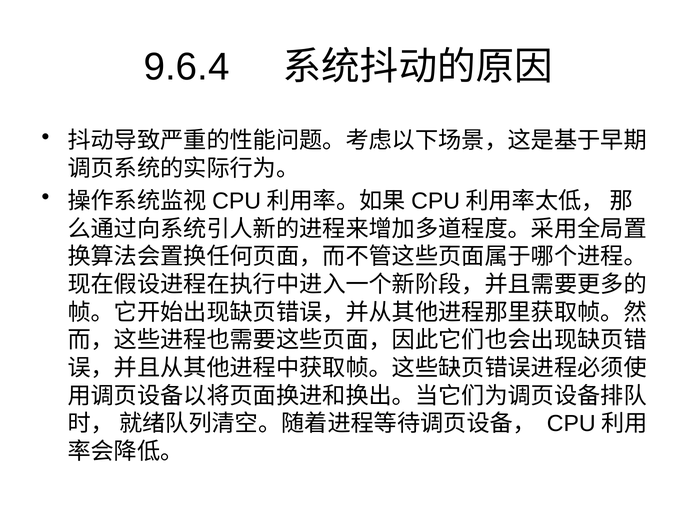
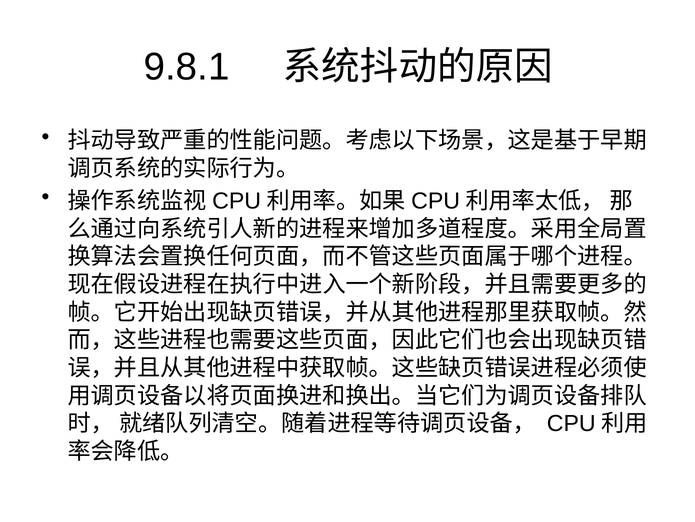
9.6.4: 9.6.4 -> 9.8.1 (187, 67)
